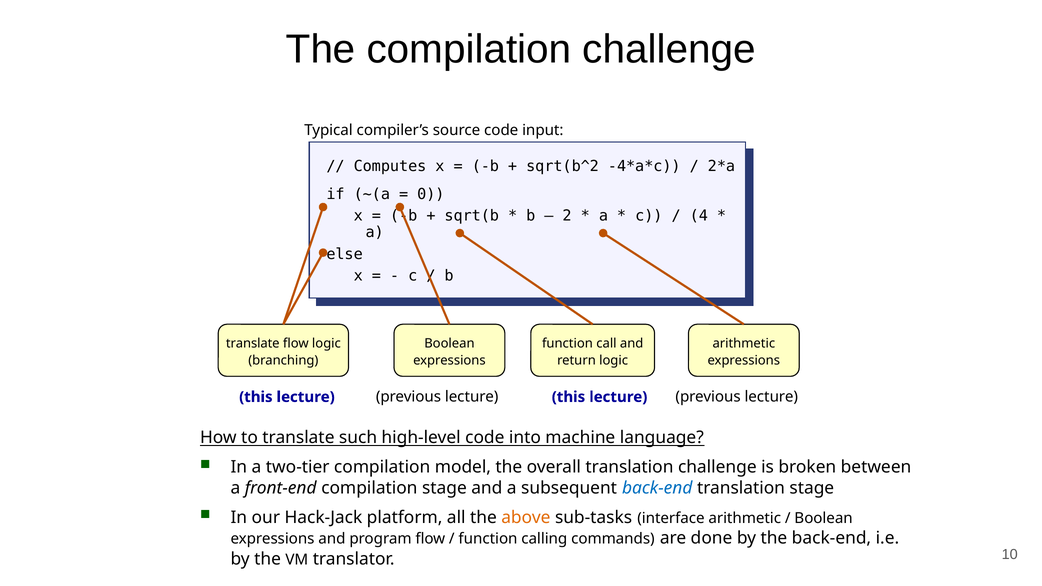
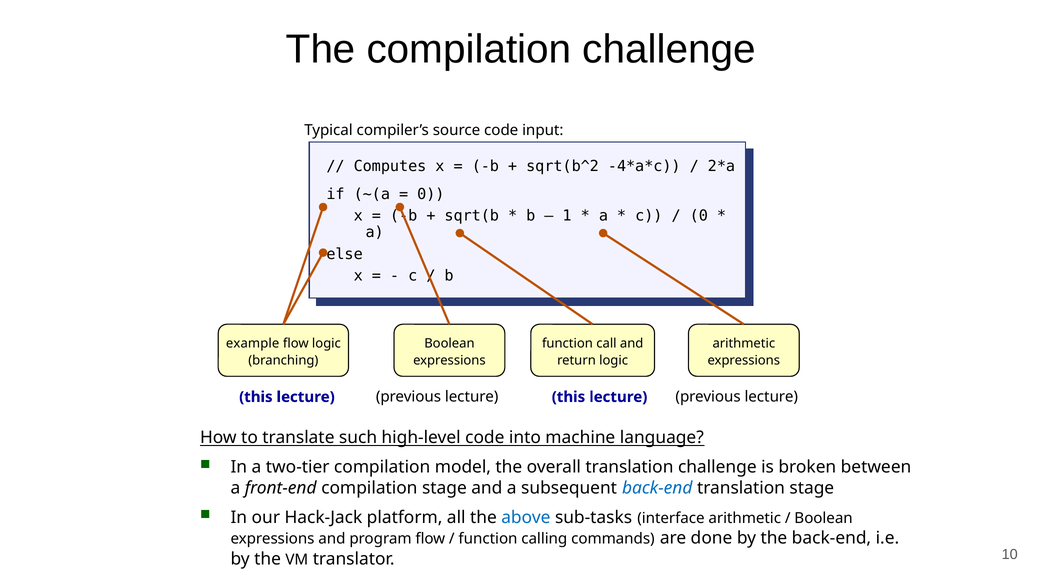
2: 2 -> 1 (567, 216)
4: 4 -> 0 (699, 216)
translate: translate -> example (253, 343)
above colour: orange -> blue (526, 517)
